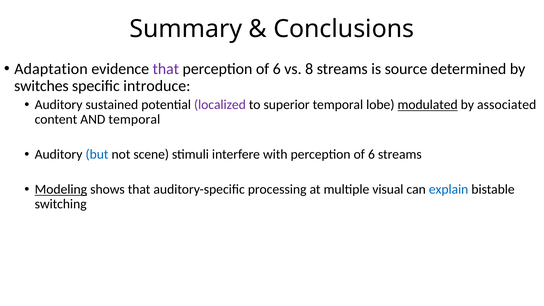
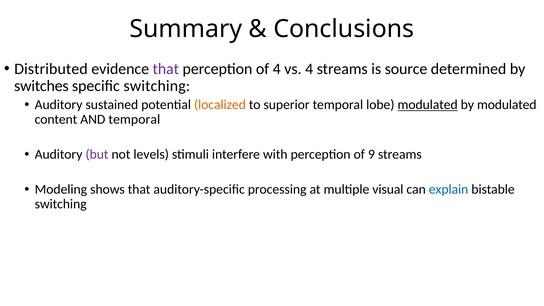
Adaptation: Adaptation -> Distributed (51, 69)
6: 6 -> 4 (277, 69)
vs 8: 8 -> 4 (309, 69)
specific introduce: introduce -> switching (157, 86)
localized colour: purple -> orange (220, 105)
by associated: associated -> modulated (507, 105)
but colour: blue -> purple (97, 154)
scene: scene -> levels (151, 154)
with perception of 6: 6 -> 9 (371, 154)
Modeling underline: present -> none (61, 189)
